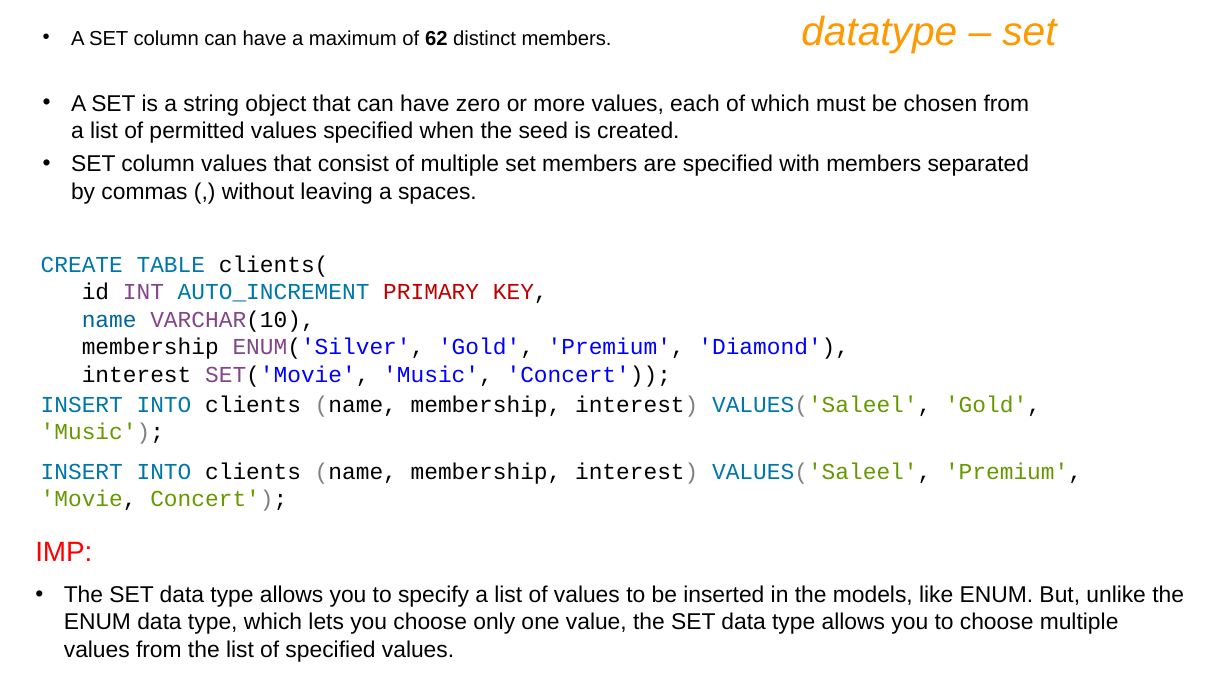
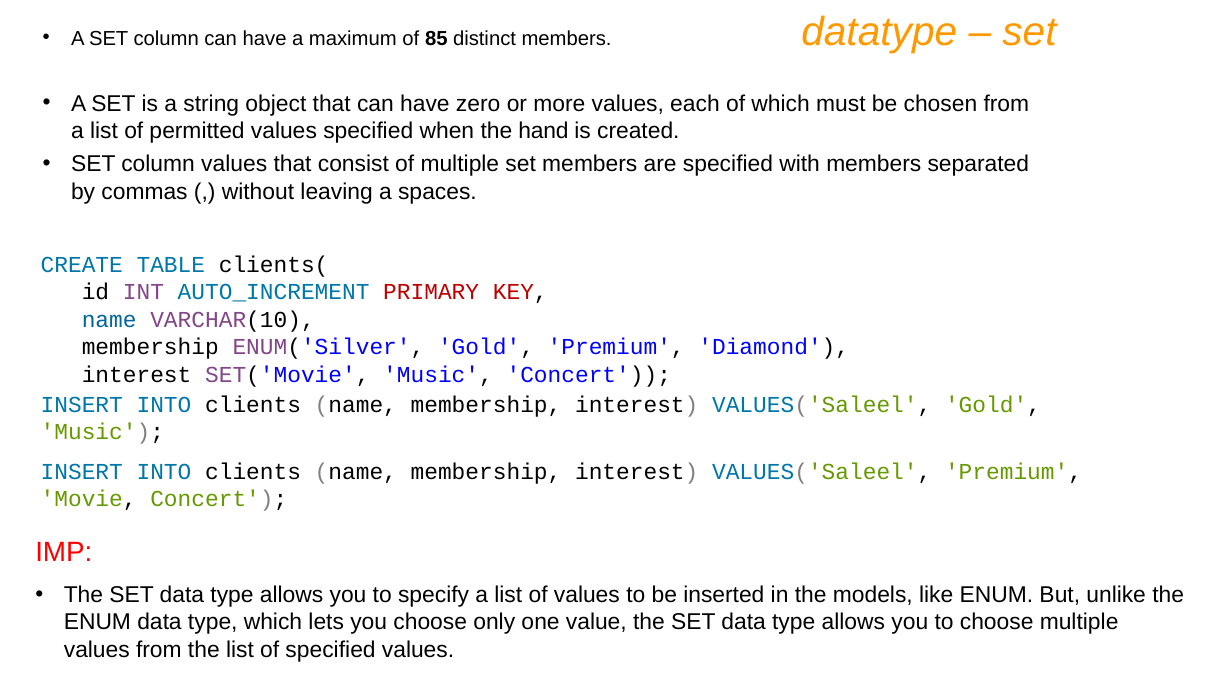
62: 62 -> 85 (436, 38)
seed: seed -> hand (543, 131)
